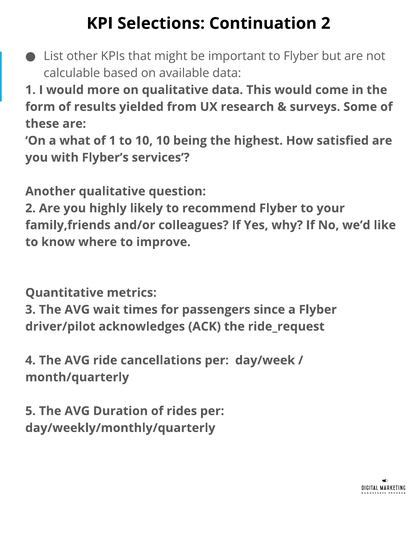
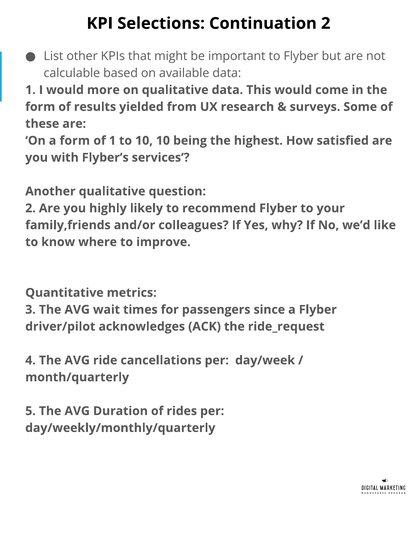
a what: what -> form (75, 141)
